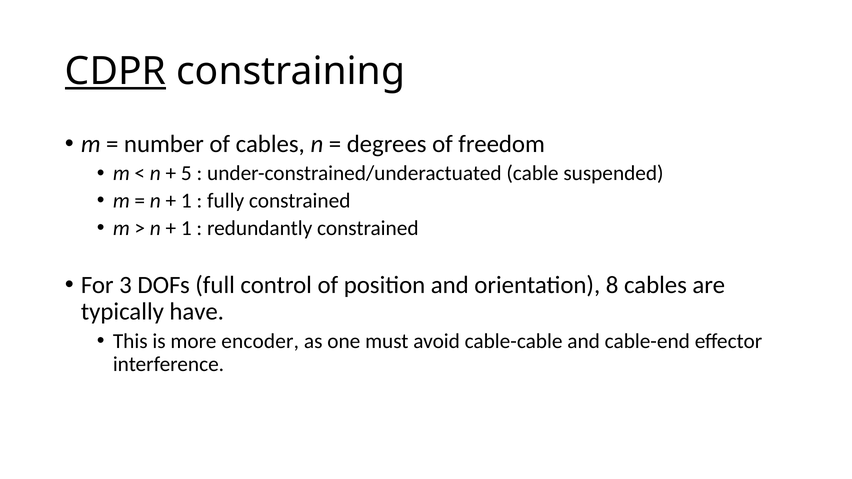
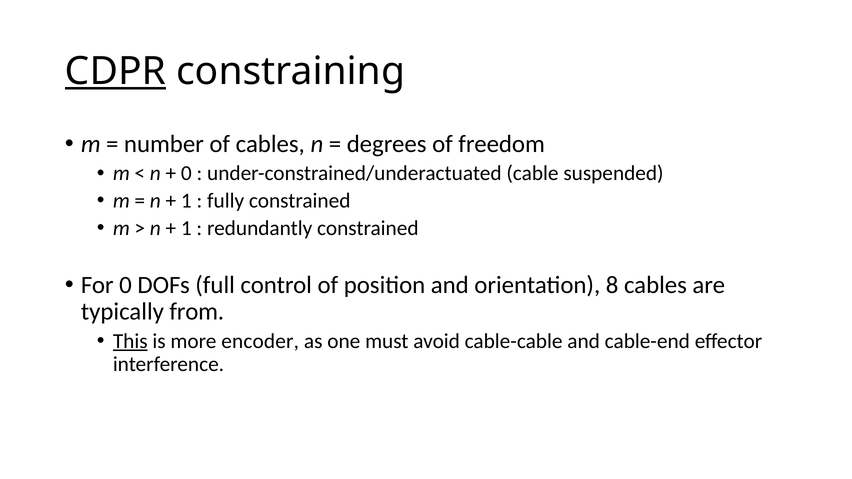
5: 5 -> 0 (186, 173)
For 3: 3 -> 0 (126, 285)
have: have -> from (197, 312)
This underline: none -> present (130, 341)
